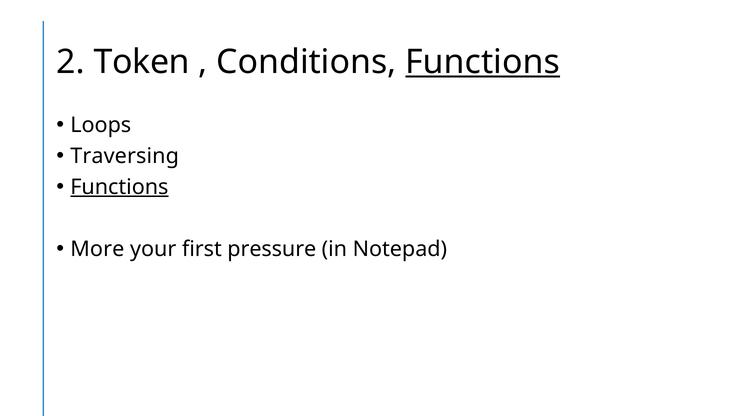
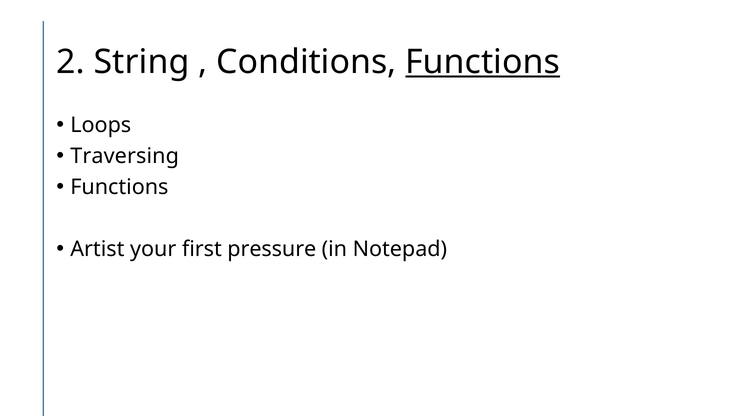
Token: Token -> String (142, 62)
Functions underline: present -> none (119, 187)
More: More -> Artist (97, 249)
